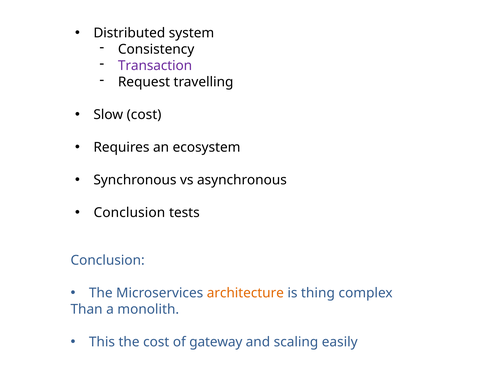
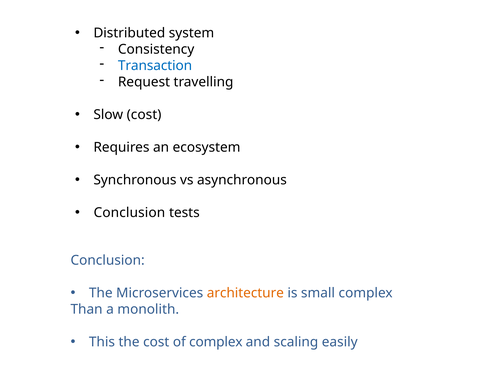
Transaction colour: purple -> blue (155, 66)
thing: thing -> small (318, 294)
of gateway: gateway -> complex (216, 343)
